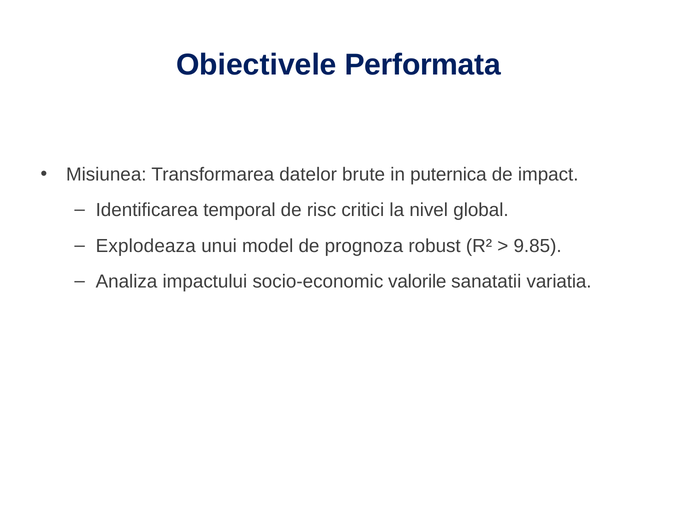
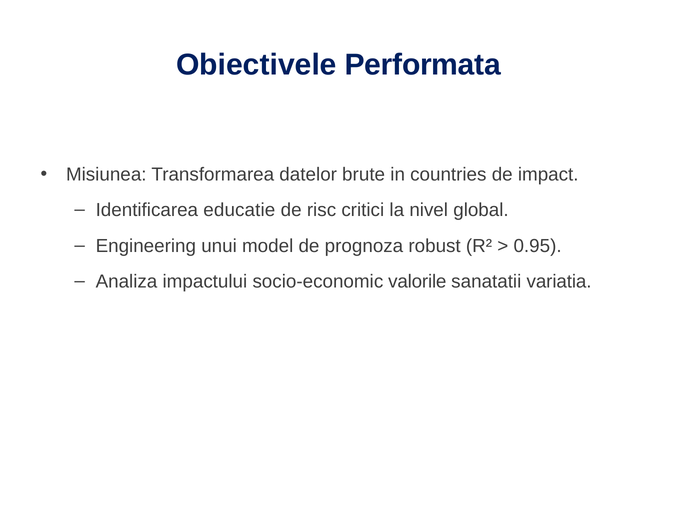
puternica: puternica -> countries (448, 174)
temporal: temporal -> educatie (239, 210)
Explodeaza: Explodeaza -> Engineering (146, 246)
9.85: 9.85 -> 0.95 (538, 246)
